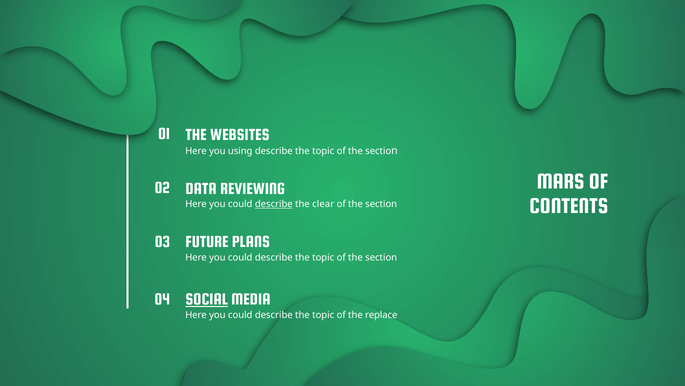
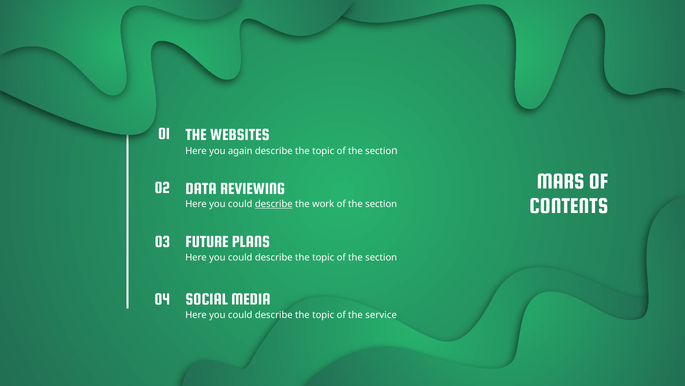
using: using -> again (240, 151)
clear: clear -> work (323, 204)
SOCIAL underline: present -> none (207, 299)
replace: replace -> service (381, 315)
